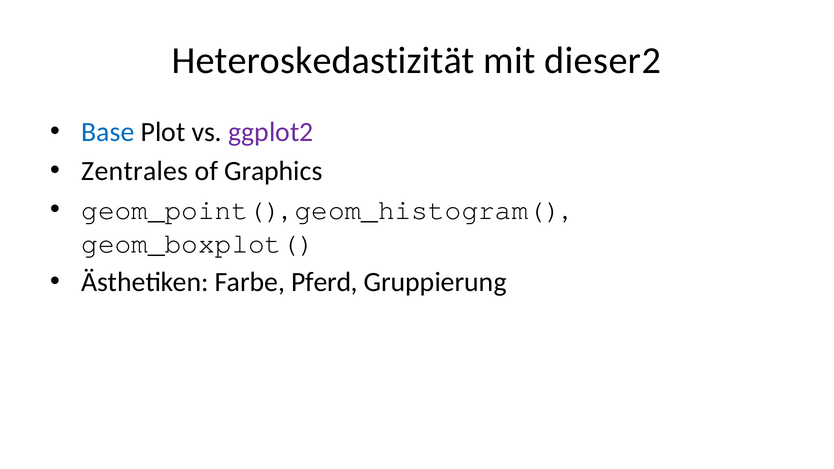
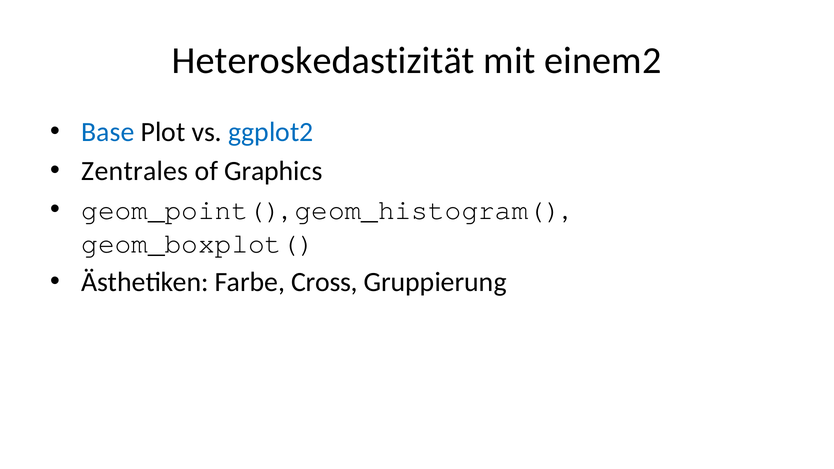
dieser2: dieser2 -> einem2 (603, 61)
ggplot2 colour: purple -> blue (271, 132)
Pferd: Pferd -> Cross (325, 282)
